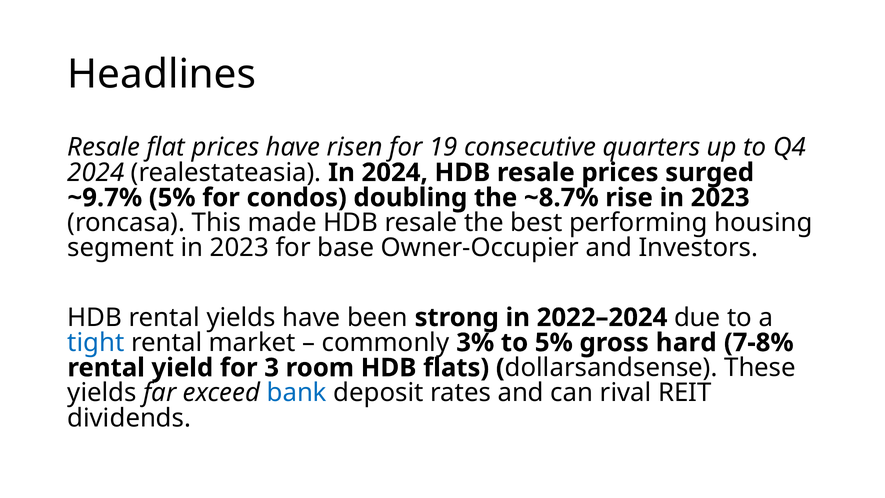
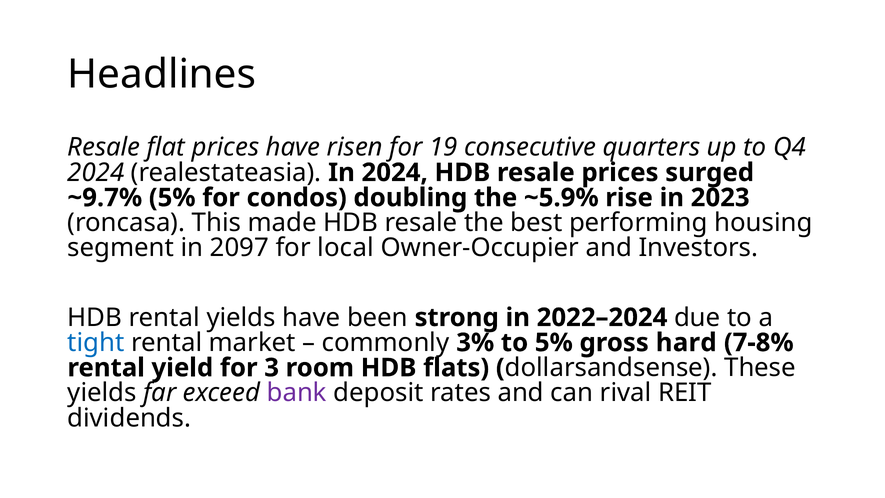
~8.7%: ~8.7% -> ~5.9% (561, 198)
segment in 2023: 2023 -> 2097 (239, 248)
base: base -> local (346, 248)
bank colour: blue -> purple (297, 393)
